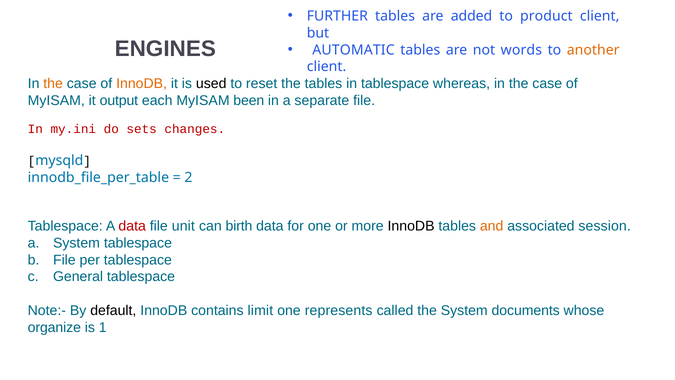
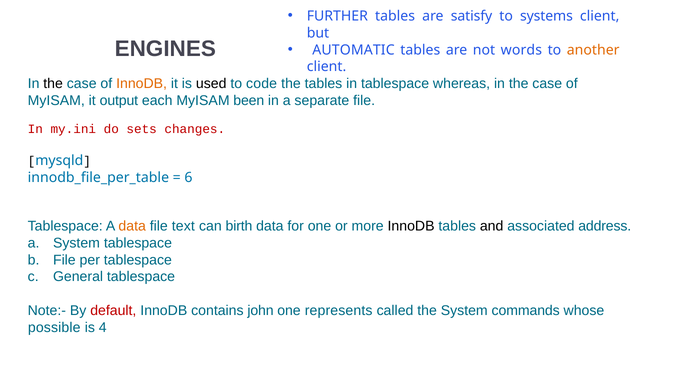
added: added -> satisfy (472, 16)
product: product -> systems (546, 16)
the colour: orange -> black (53, 84)
reset: reset -> code (262, 84)
2: 2 -> 6 (188, 177)
data colour: red -> orange (132, 226)
unit: unit -> text (183, 226)
and colour: orange -> black (492, 226)
session: session -> address (605, 226)
default colour: black -> red (113, 310)
limit: limit -> john (261, 310)
documents: documents -> commands (526, 310)
organize: organize -> possible (54, 327)
1: 1 -> 4 (103, 327)
